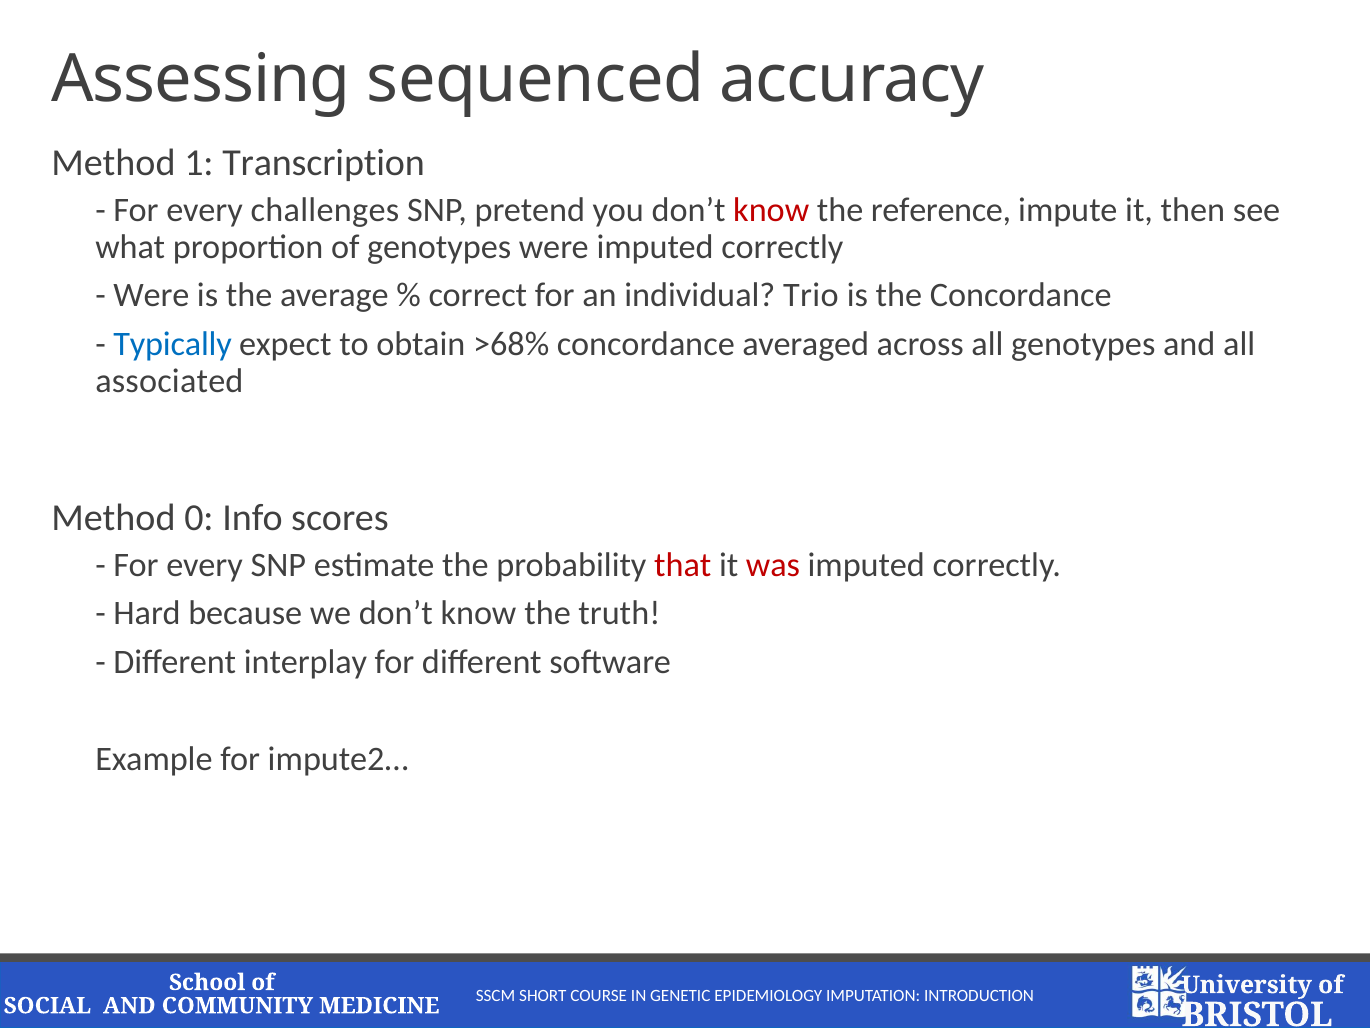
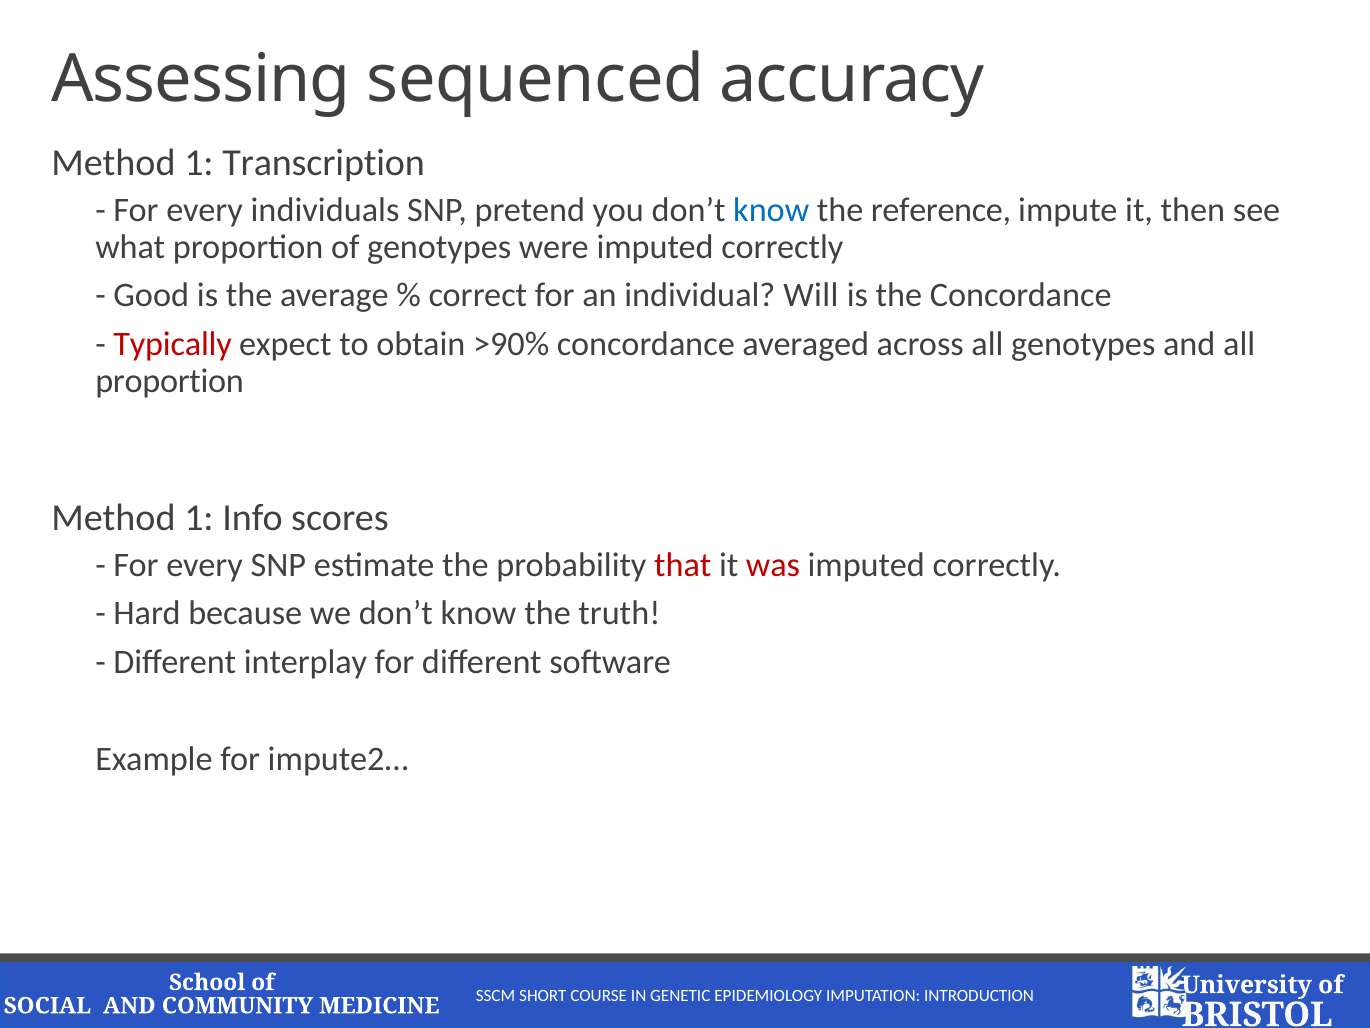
challenges: challenges -> individuals (325, 210)
know colour: red -> blue (771, 210)
Were: Were -> Good (151, 295)
Trio: Trio -> Will (811, 295)
Typically colour: blue -> red (173, 344)
>68%: >68% -> >90% (511, 344)
associated: associated -> proportion (170, 381)
0: 0 -> 1 (199, 518)
